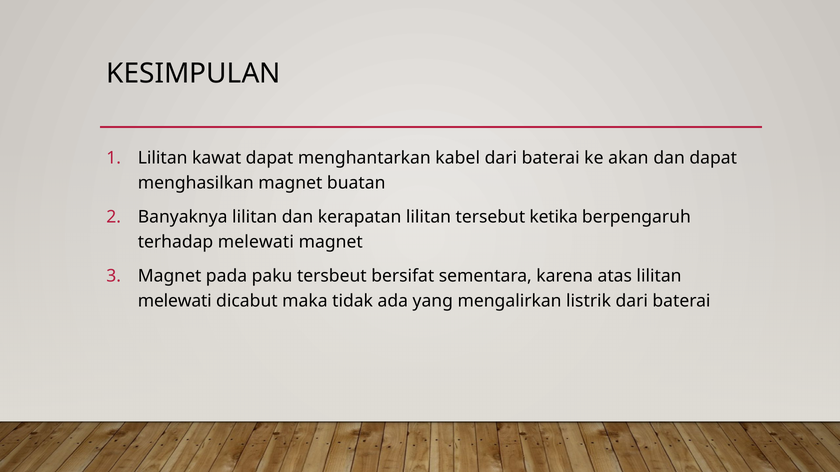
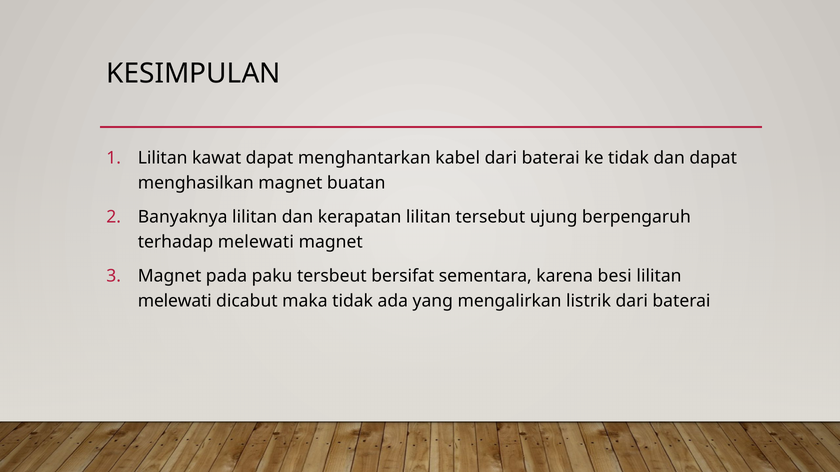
ke akan: akan -> tidak (628, 158)
ketika: ketika -> ujung (554, 217)
atas: atas -> besi (615, 276)
